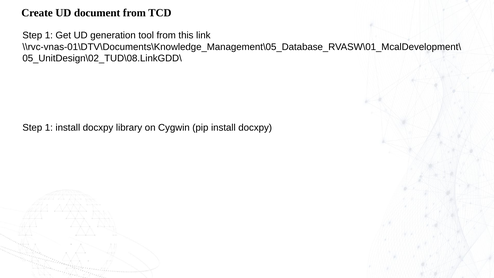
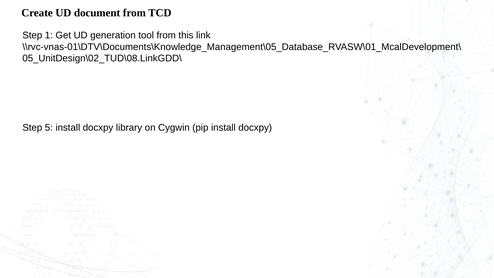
1: 1 -> 5 (49, 128)
